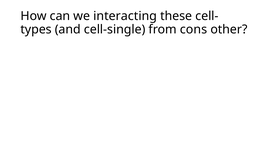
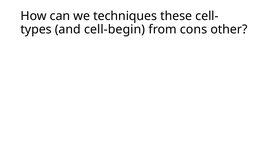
interacting: interacting -> techniques (125, 16)
cell-single: cell-single -> cell-begin (115, 29)
